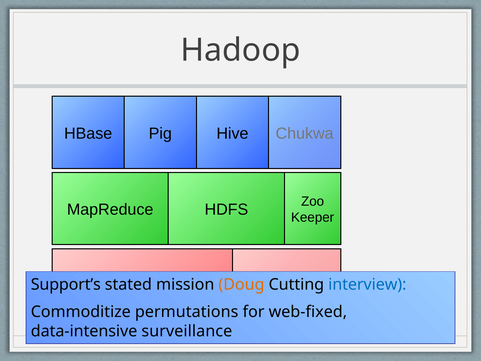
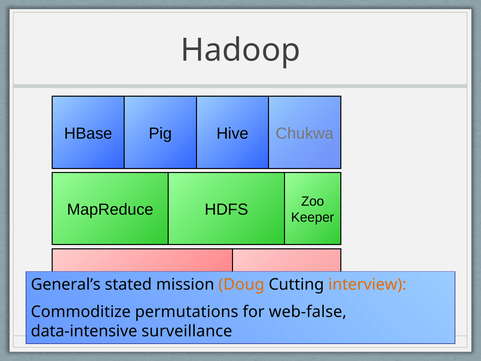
Support’s: Support’s -> General’s (66, 284)
interview colour: blue -> orange (367, 284)
web-fixed: web-fixed -> web-false (308, 312)
